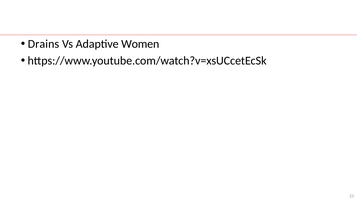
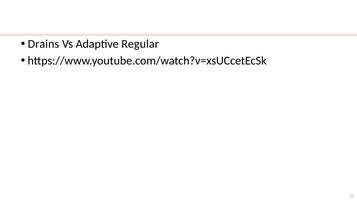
Women: Women -> Regular (140, 44)
